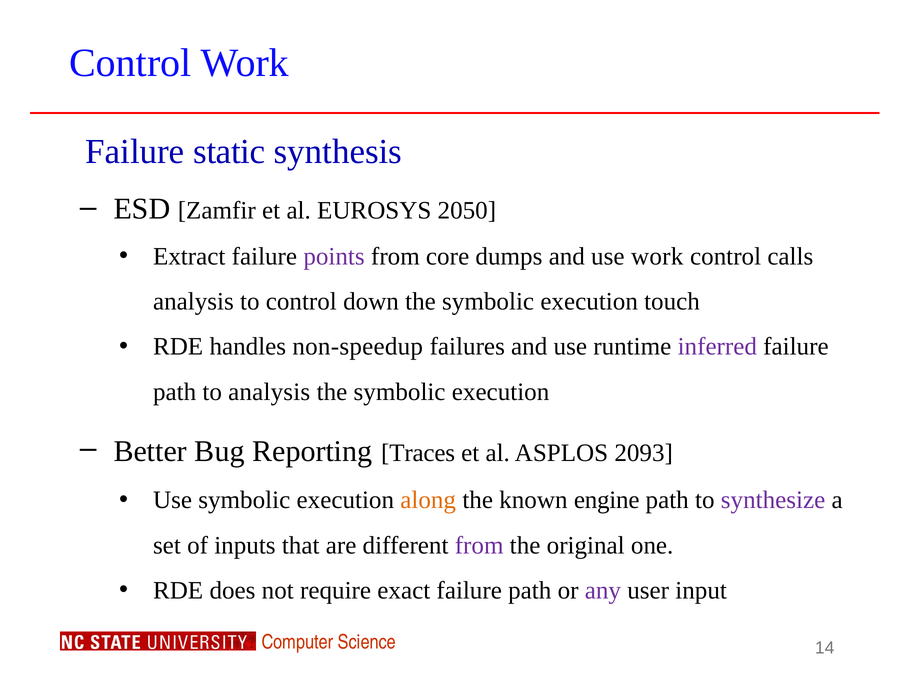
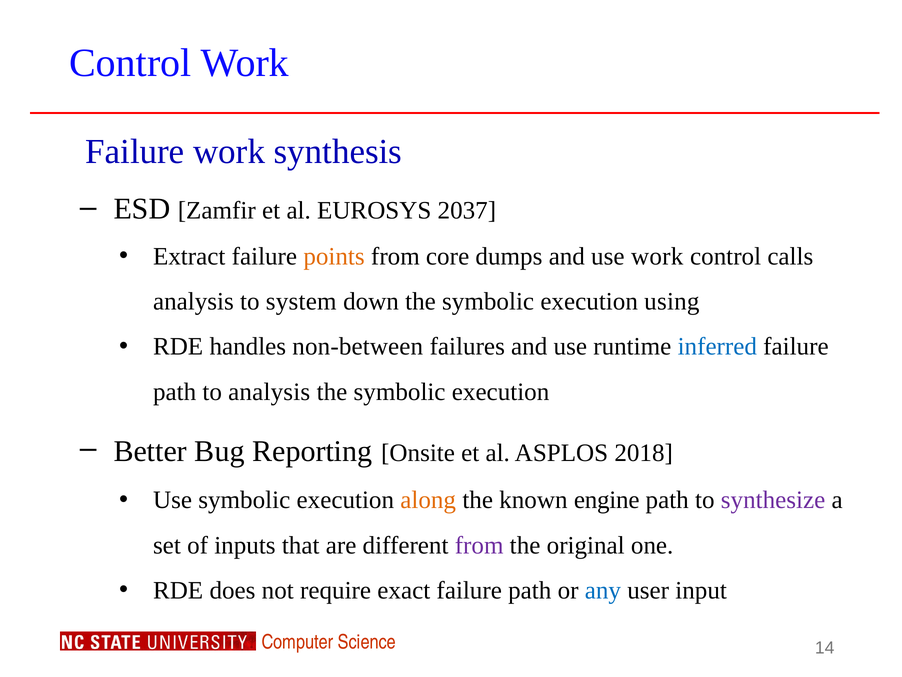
static: static -> work (229, 152)
2050: 2050 -> 2037 (467, 210)
points colour: purple -> orange (334, 256)
to control: control -> system (301, 301)
touch: touch -> using (672, 301)
non-speedup: non-speedup -> non-between (358, 346)
inferred colour: purple -> blue (717, 346)
Traces: Traces -> Onsite (418, 453)
2093: 2093 -> 2018 (644, 453)
any colour: purple -> blue (603, 590)
